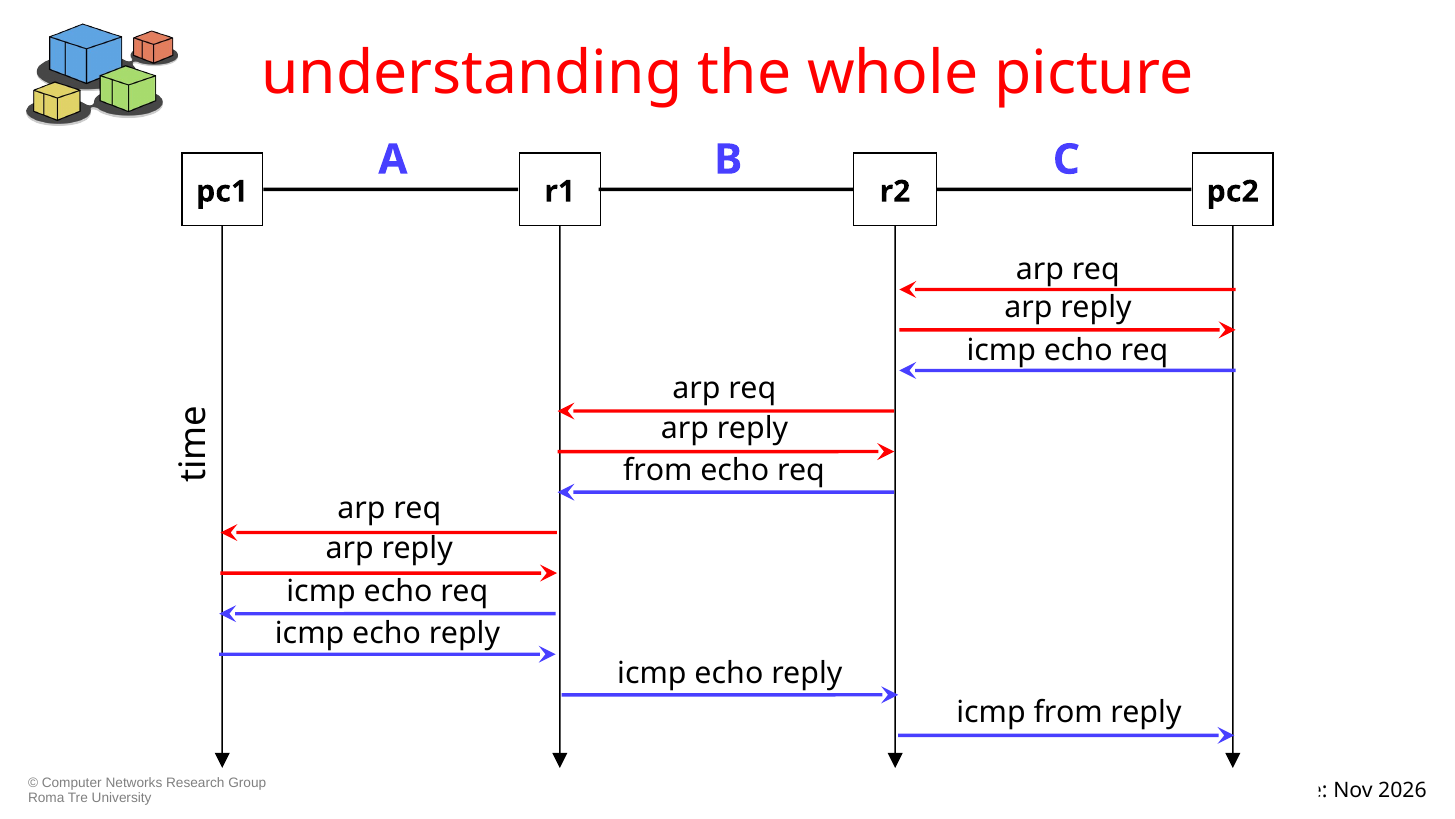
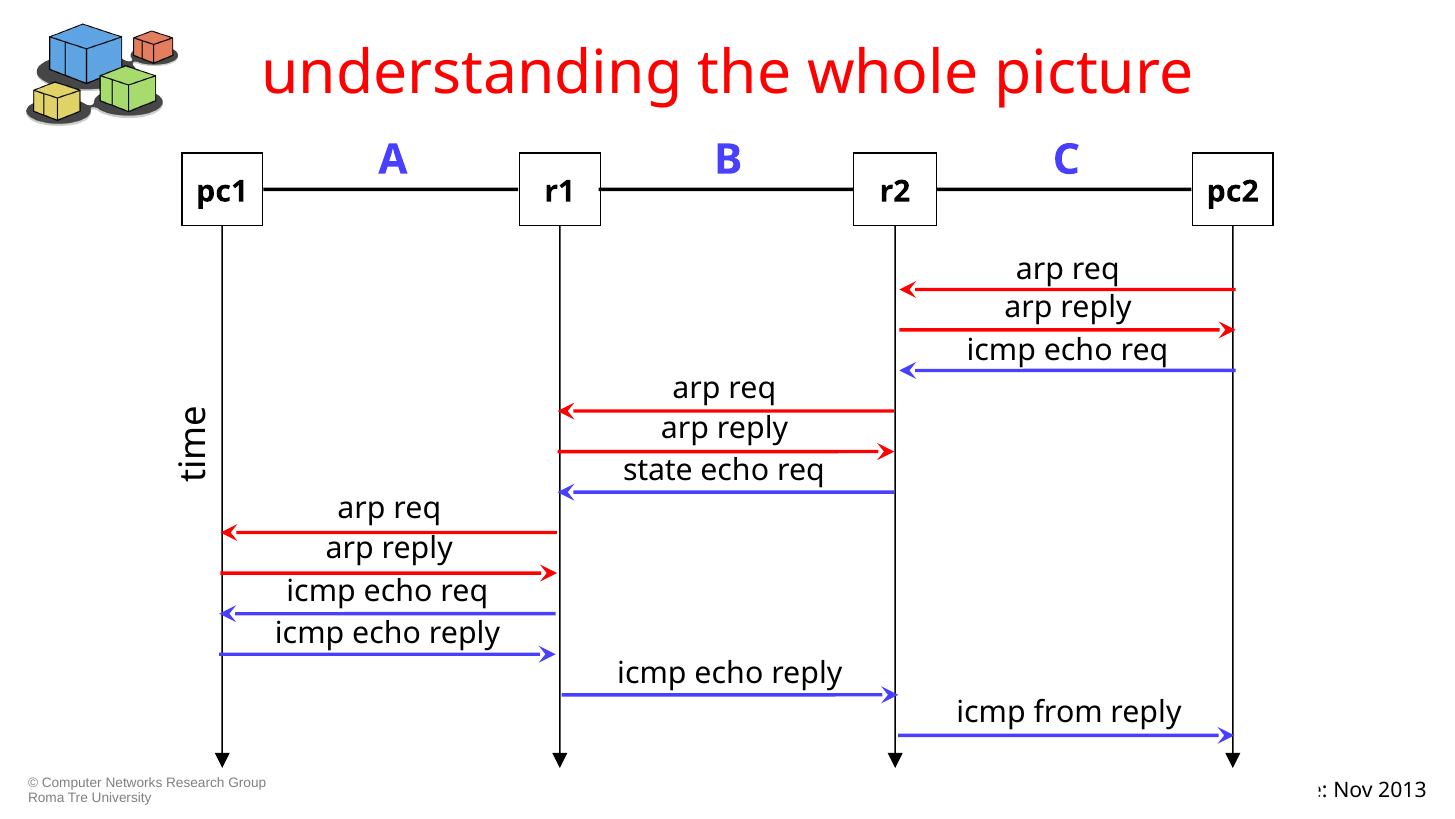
from: from -> state (658, 470)
2026: 2026 -> 2013 (1402, 790)
